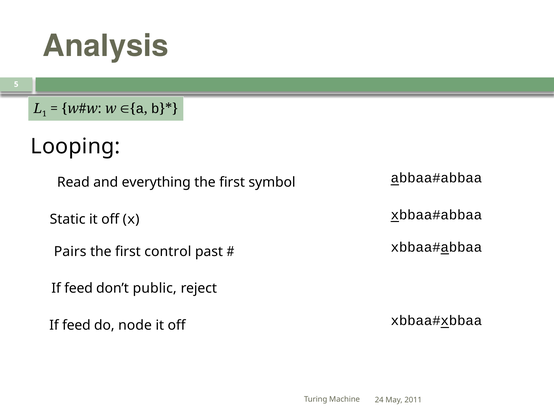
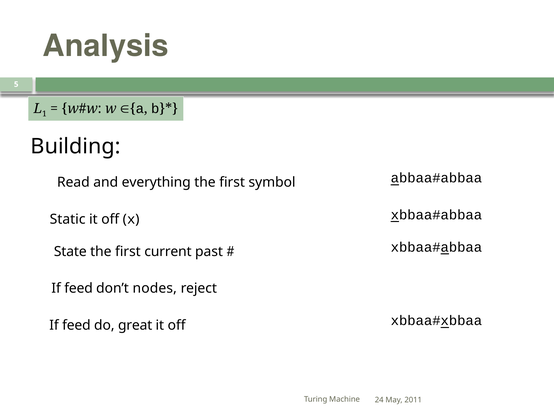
Looping: Looping -> Building (76, 146)
Pairs: Pairs -> State (70, 252)
control: control -> current (168, 252)
public: public -> nodes (155, 289)
node: node -> great (135, 326)
